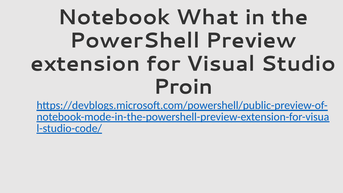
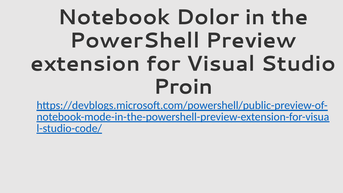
What: What -> Dolor (208, 17)
